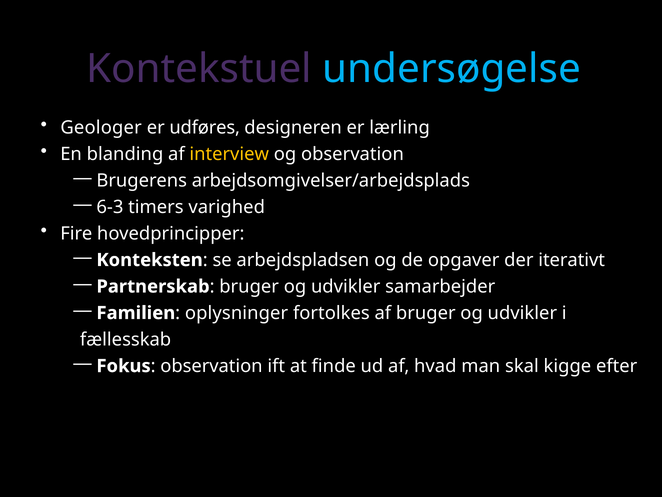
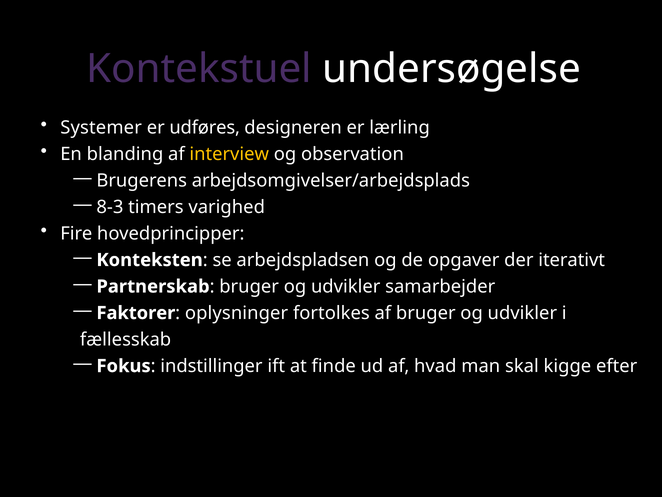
undersøgelse colour: light blue -> white (452, 69)
Geologer: Geologer -> Systemer (101, 127)
6-3: 6-3 -> 8-3 (110, 207)
Familien: Familien -> Faktorer (136, 313)
observation: observation -> indstillinger (211, 366)
